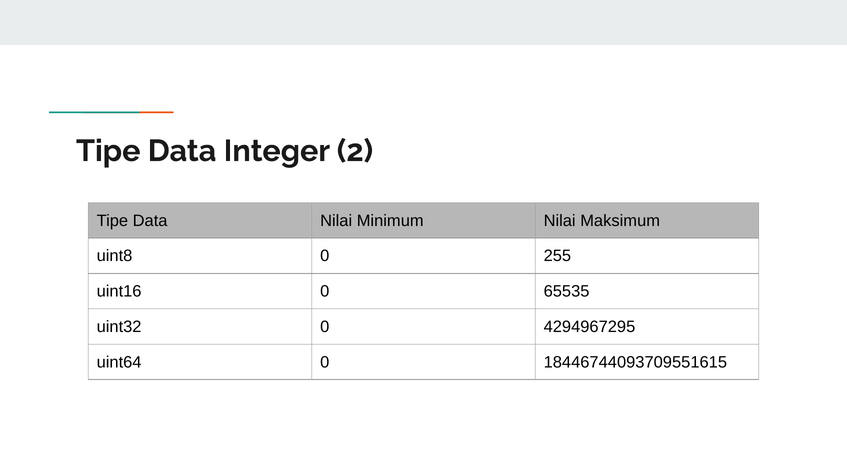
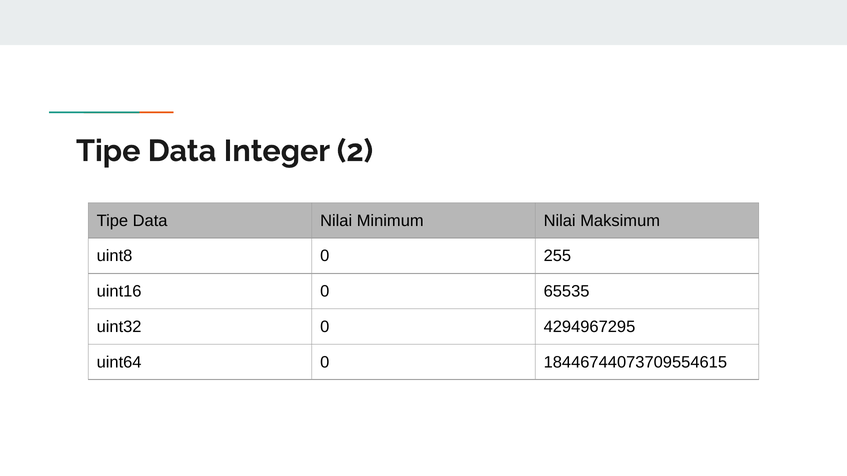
18446744093709551615: 18446744093709551615 -> 18446744073709554615 (635, 363)
